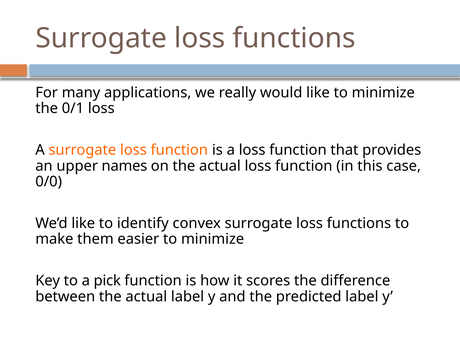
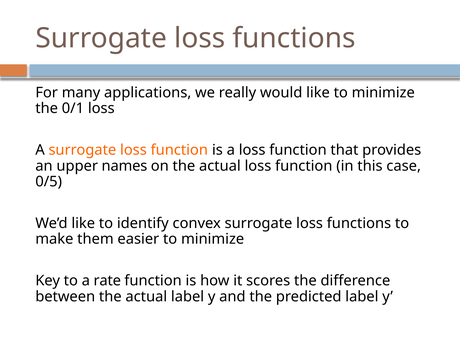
0/0: 0/0 -> 0/5 (49, 182)
pick: pick -> rate (107, 281)
